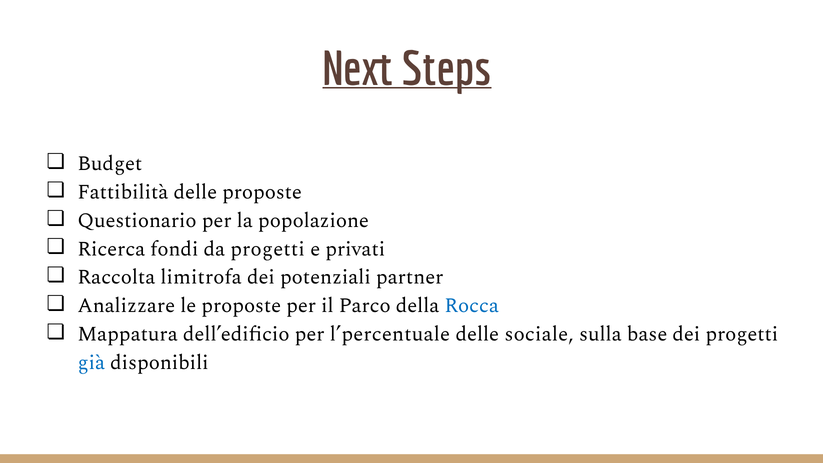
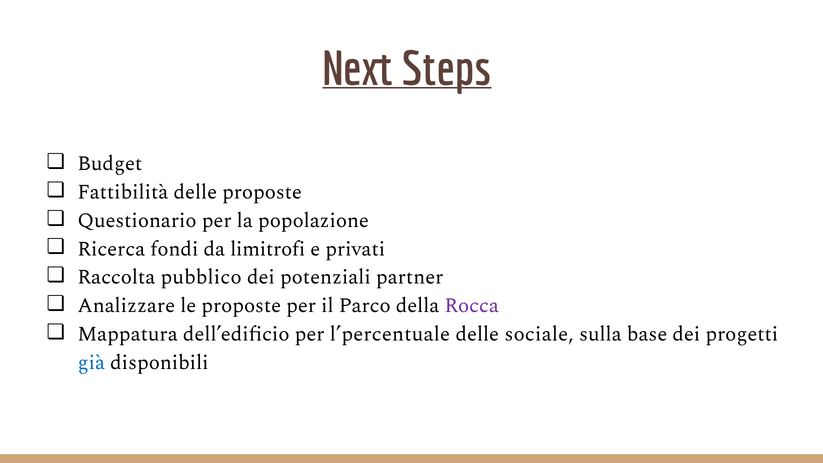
da progetti: progetti -> limitrofi (268, 249)
limitrofa: limitrofa -> pubblico (201, 277)
Rocca colour: blue -> purple (472, 305)
